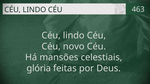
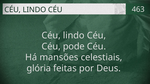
novo: novo -> pode (74, 47)
